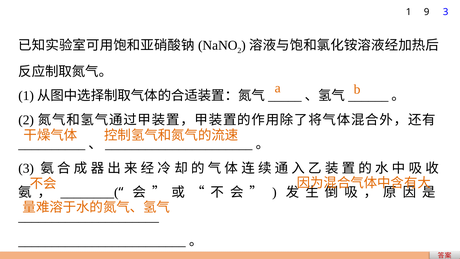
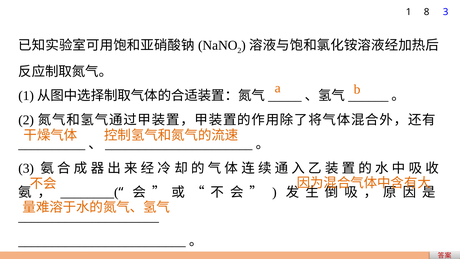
9: 9 -> 8 (427, 12)
